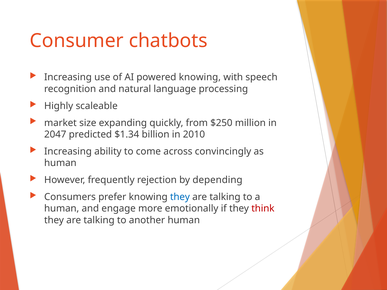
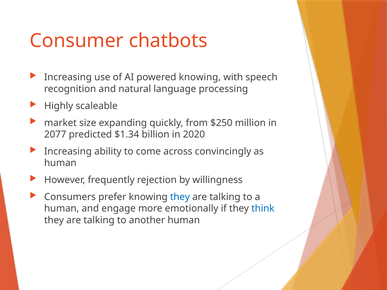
2047: 2047 -> 2077 (55, 135)
2010: 2010 -> 2020 (194, 135)
depending: depending -> willingness (218, 180)
think colour: red -> blue (263, 209)
